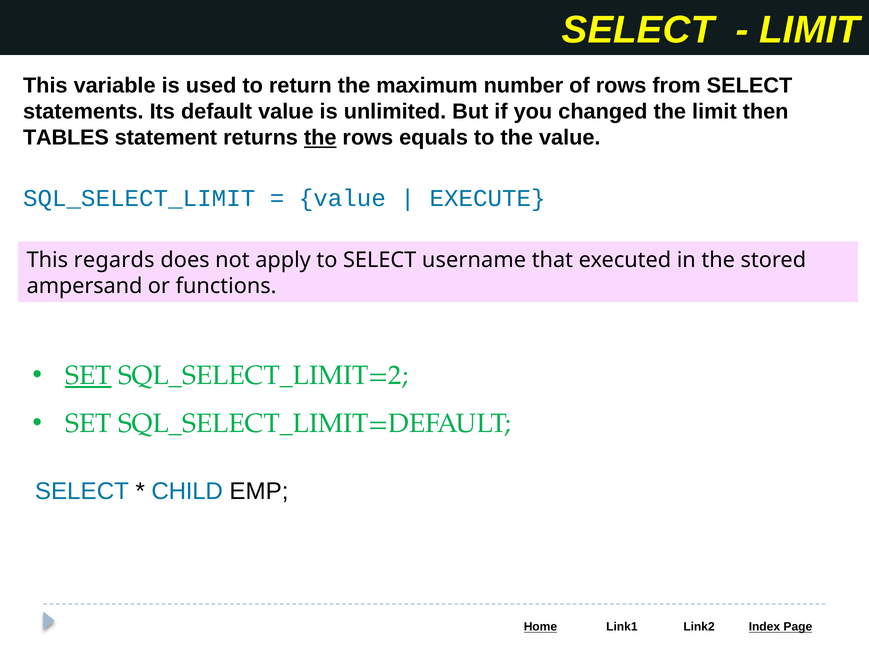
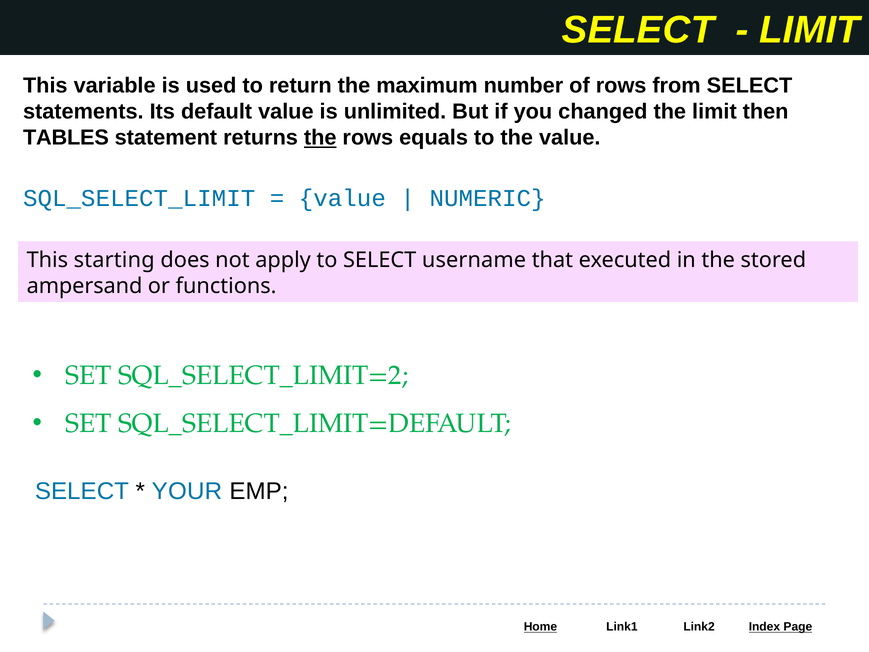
EXECUTE: EXECUTE -> NUMERIC (488, 198)
regards: regards -> starting (114, 260)
SET underline: present -> none (88, 375)
CHILD: CHILD -> YOUR (187, 491)
